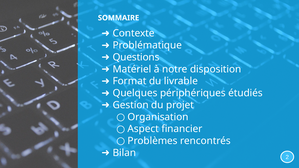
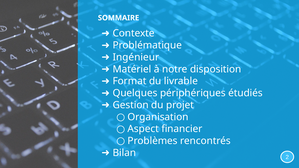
Questions: Questions -> Ingénieur (136, 57)
